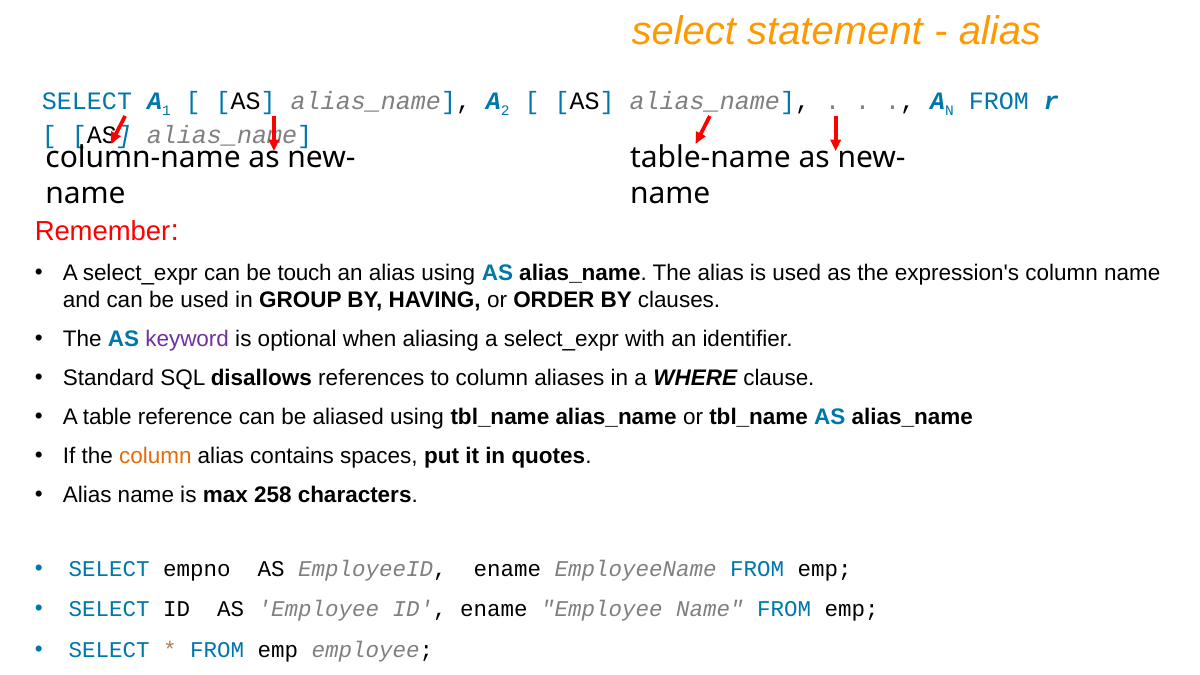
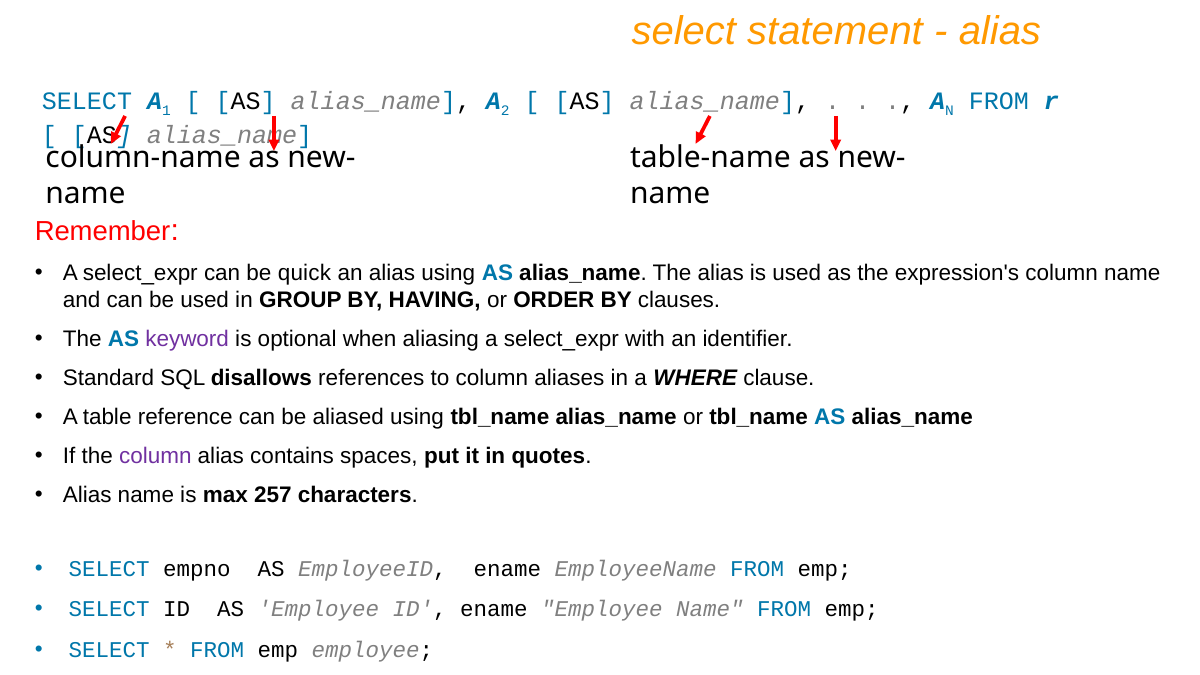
touch: touch -> quick (304, 273)
column colour: orange -> purple (155, 456)
258: 258 -> 257 (273, 495)
